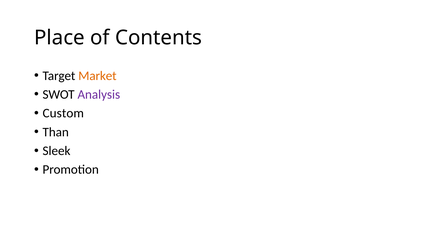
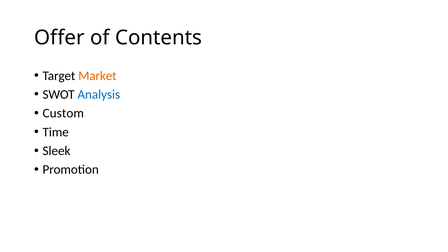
Place: Place -> Offer (59, 38)
Analysis colour: purple -> blue (99, 95)
Than: Than -> Time (56, 132)
